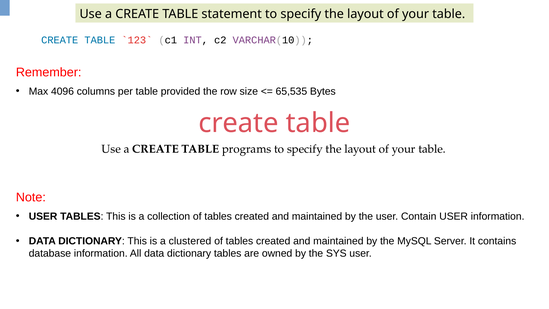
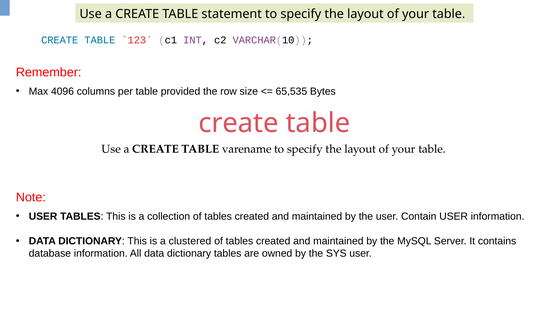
programs: programs -> varename (247, 149)
